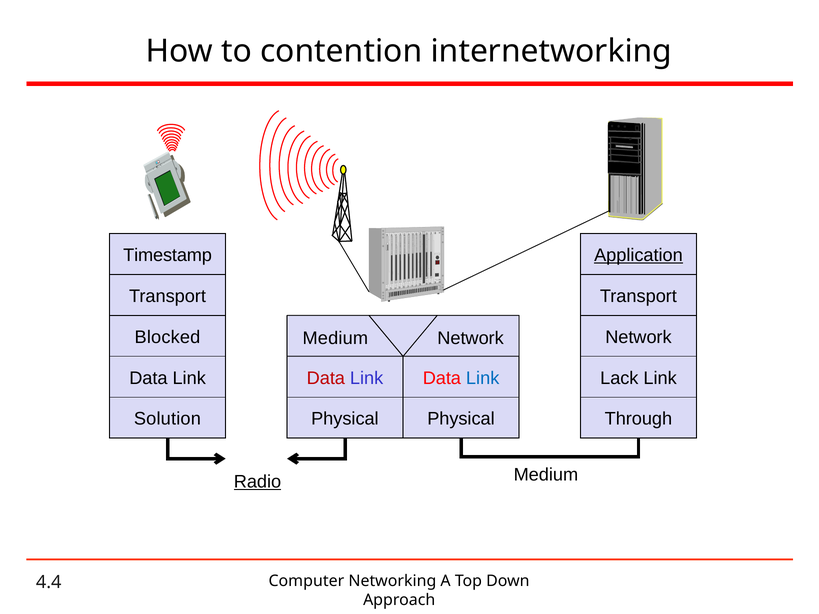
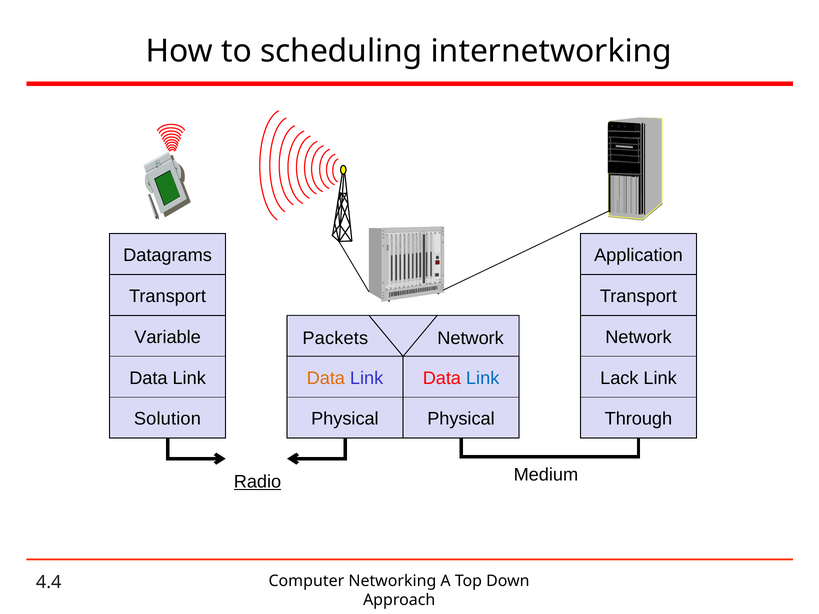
contention: contention -> scheduling (341, 51)
Timestamp: Timestamp -> Datagrams (168, 255)
Application underline: present -> none (638, 255)
Blocked: Blocked -> Variable (168, 337)
Medium: Medium -> Packets (335, 339)
Data colour: red -> orange (326, 378)
